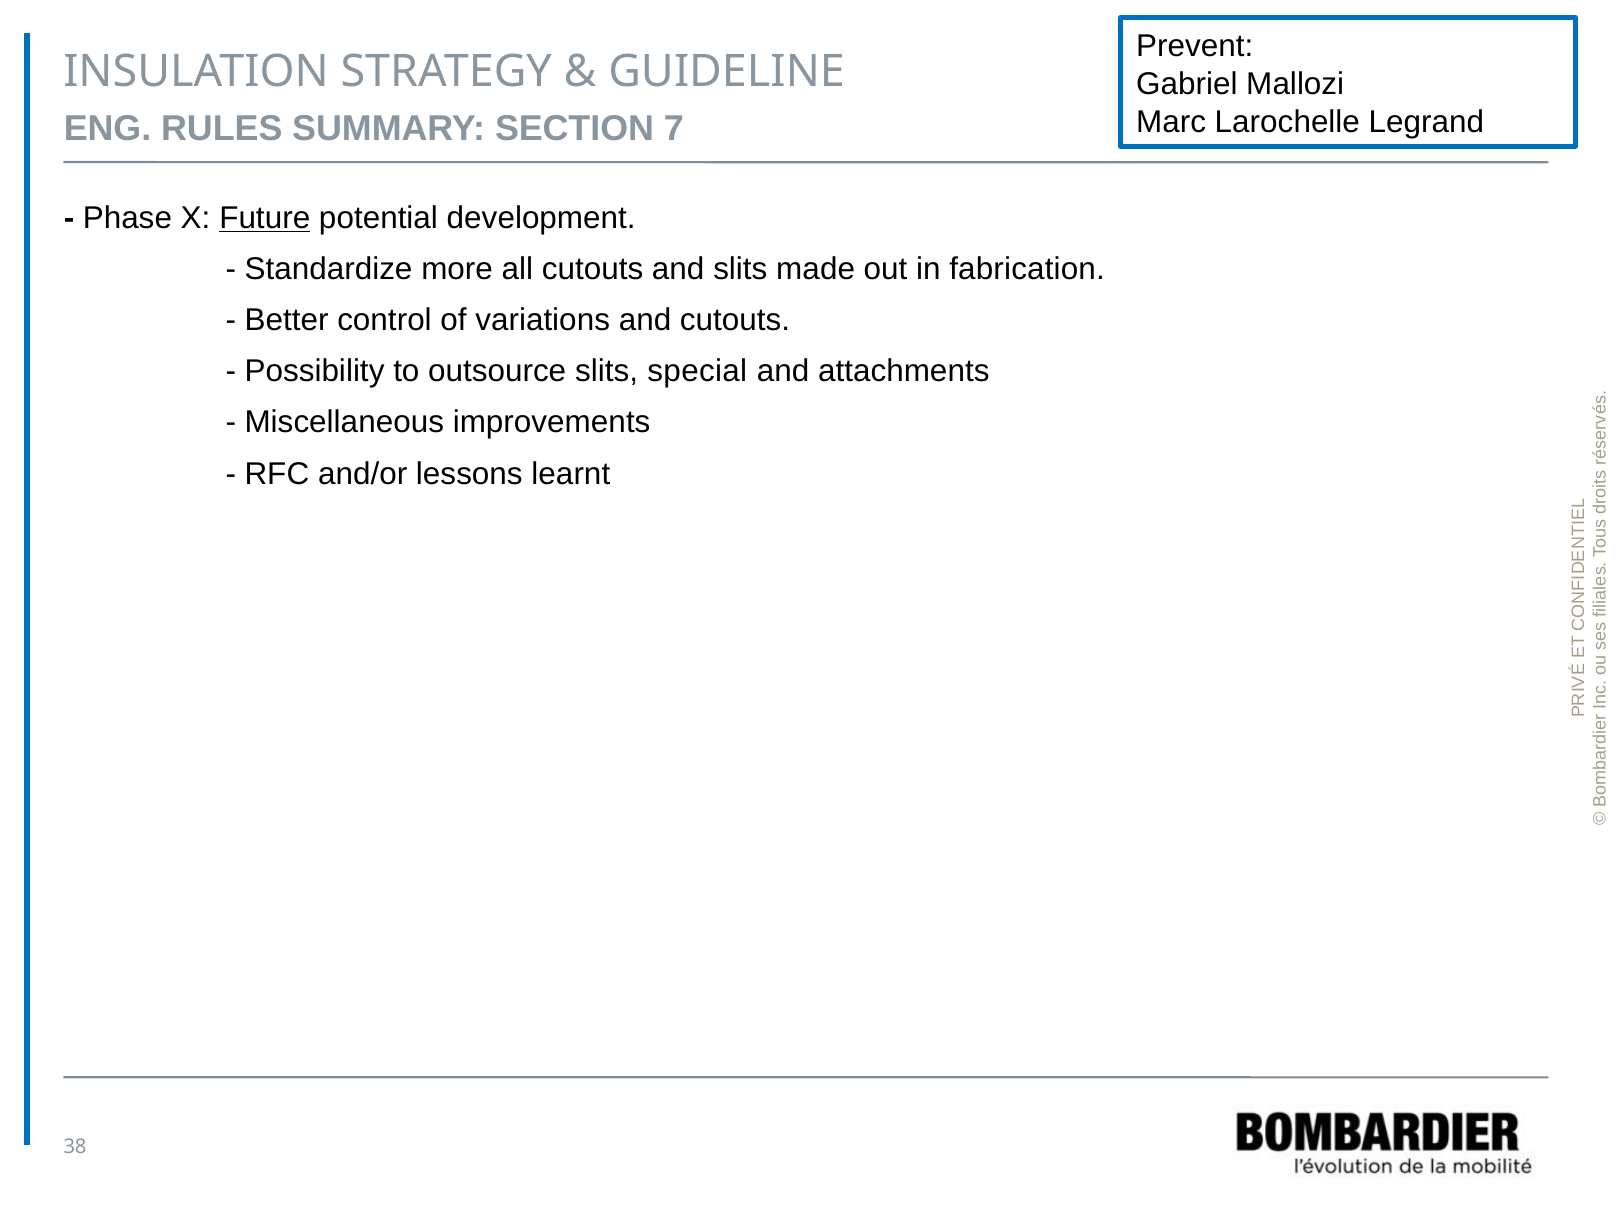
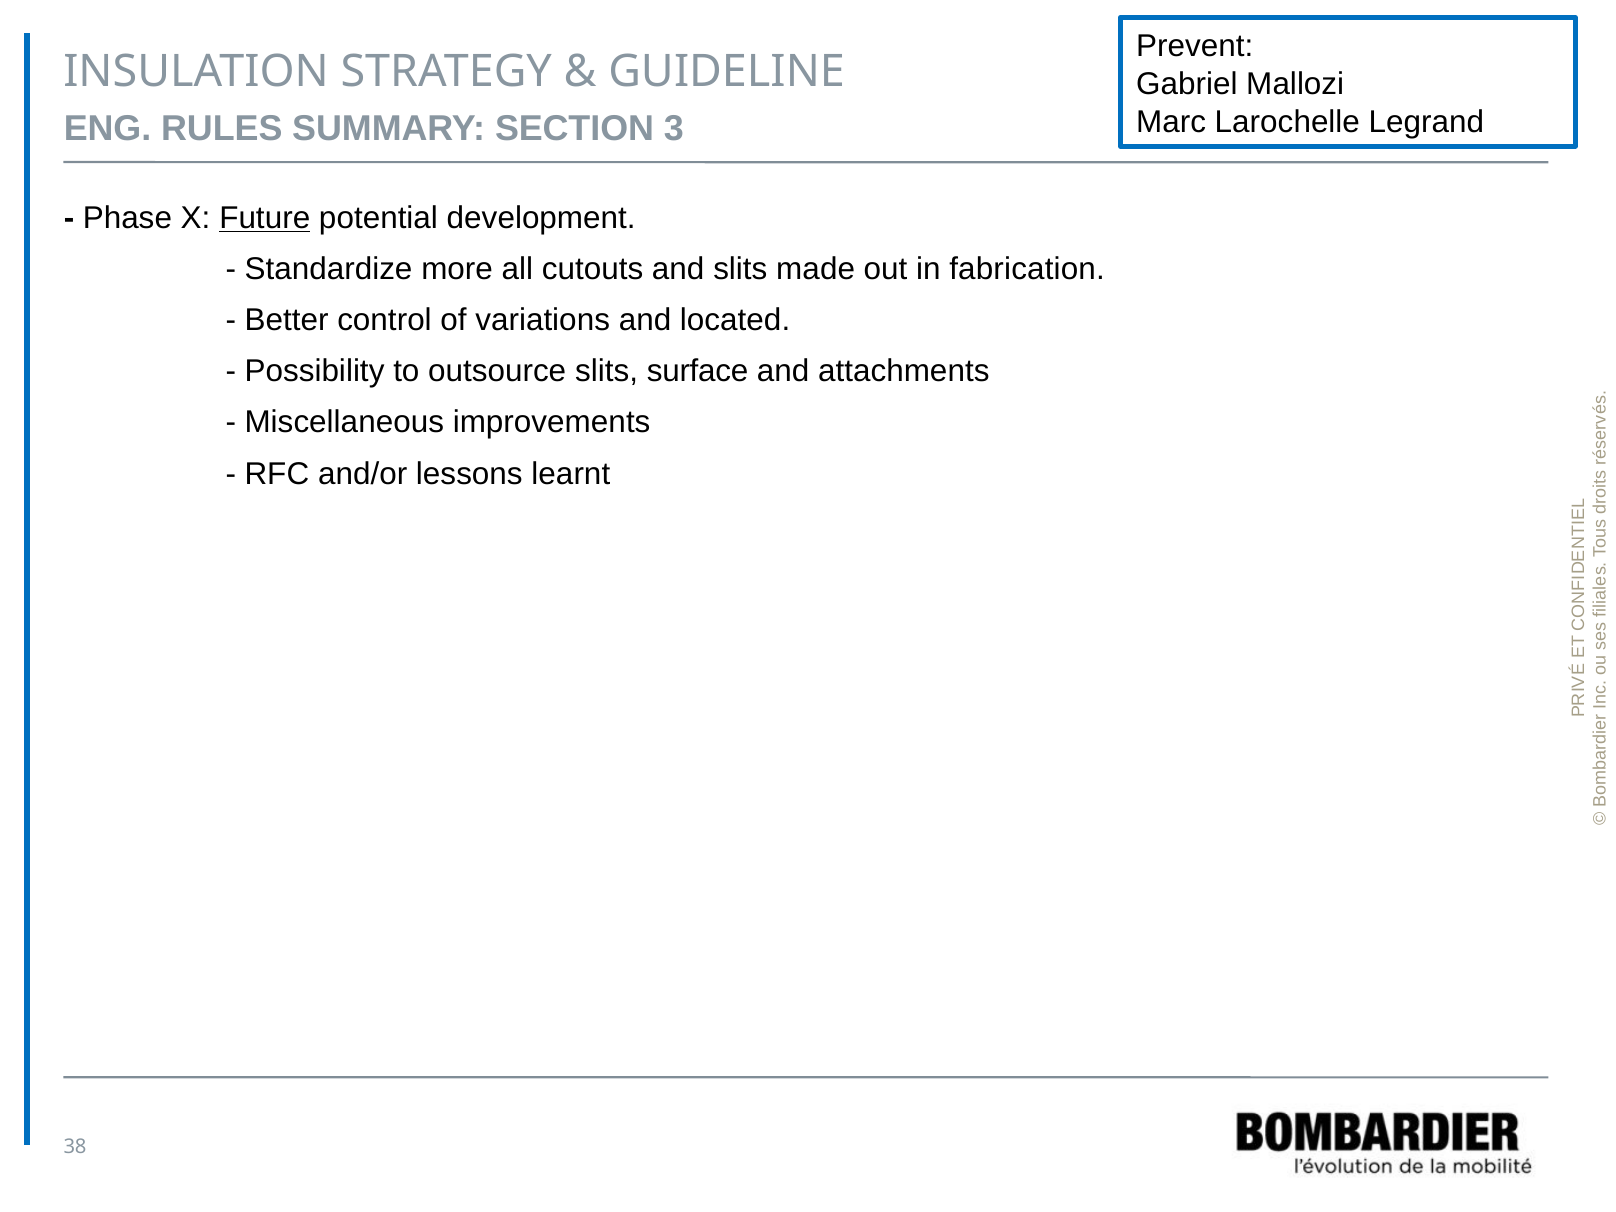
7: 7 -> 3 (674, 129)
and cutouts: cutouts -> located (735, 320)
special: special -> surface (698, 371)
